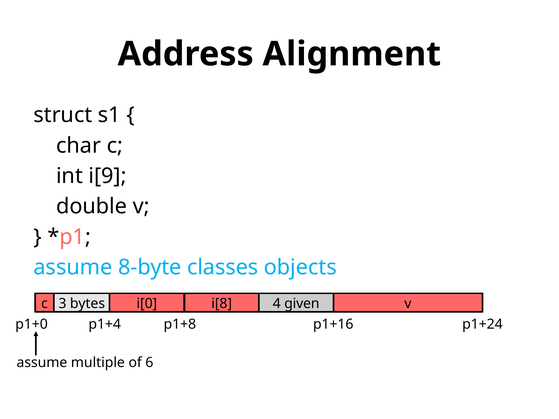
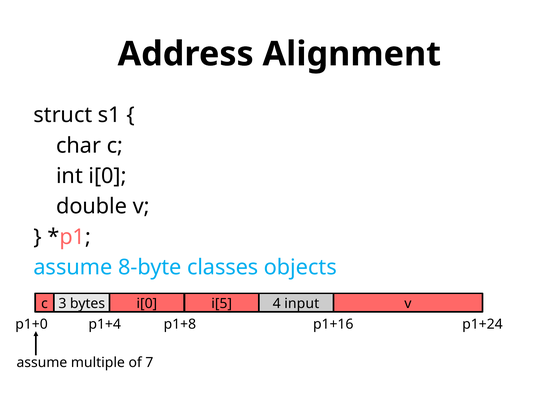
int i[9: i[9 -> i[0 (108, 176)
i[8: i[8 -> i[5 (222, 304)
given: given -> input (302, 304)
6: 6 -> 7 (149, 363)
